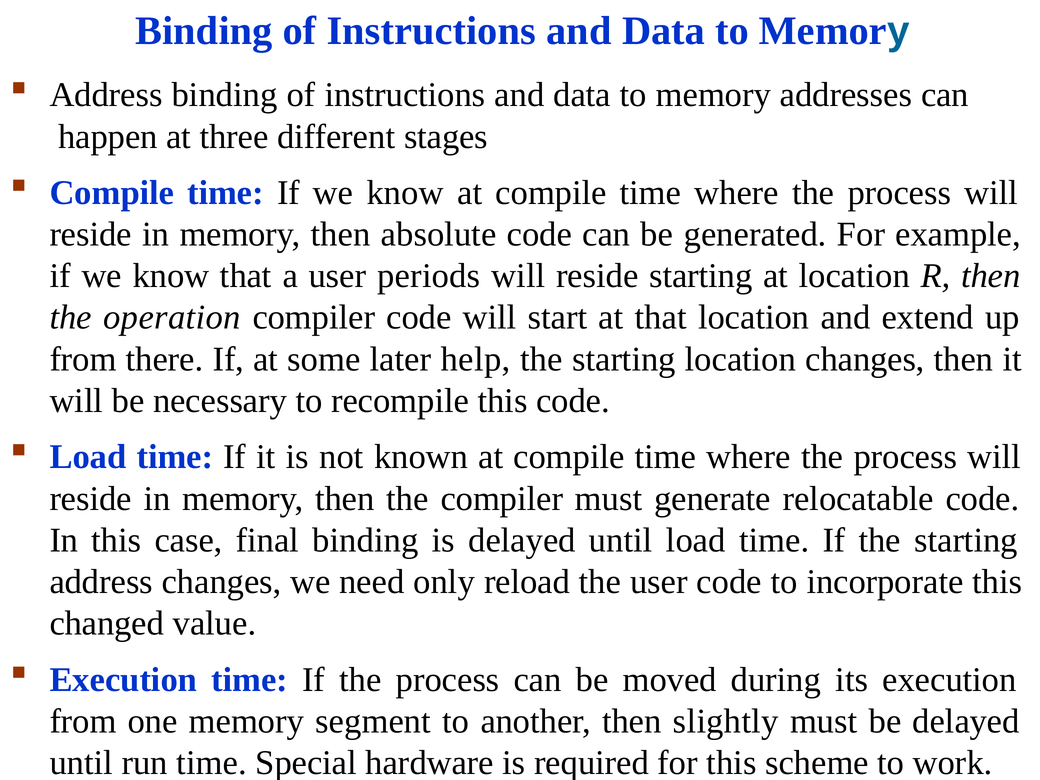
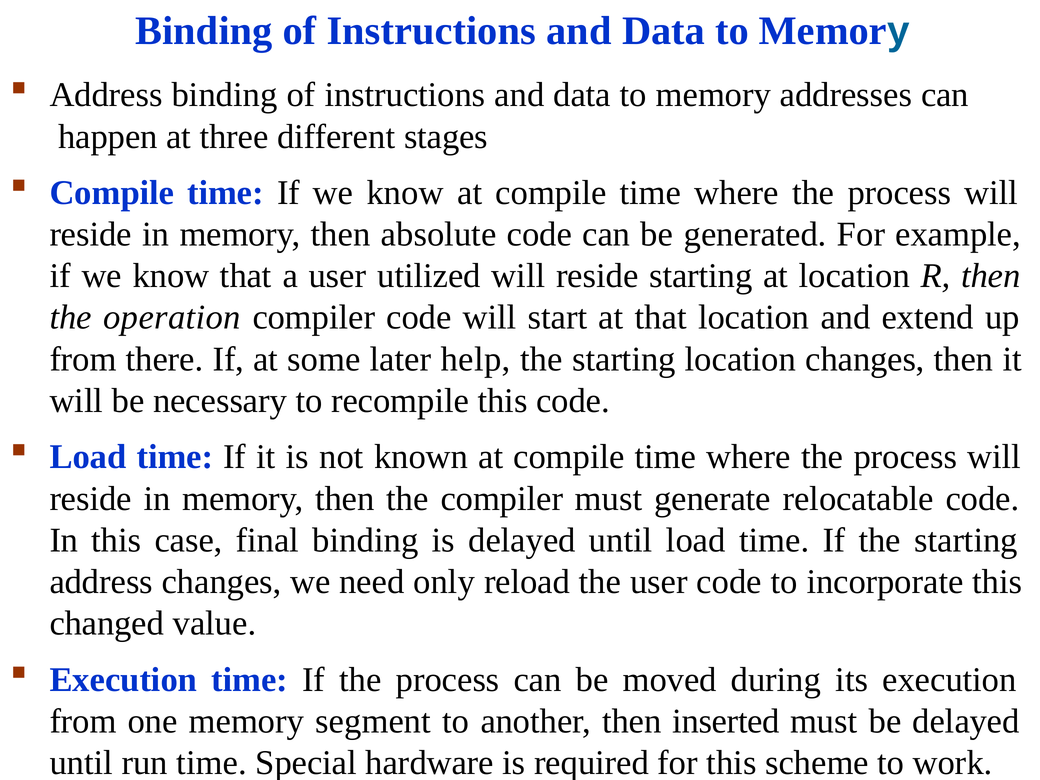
periods: periods -> utilized (429, 276)
slightly: slightly -> inserted (726, 721)
